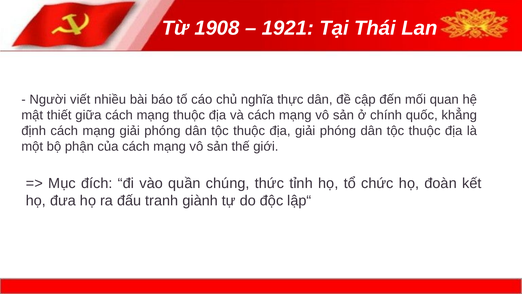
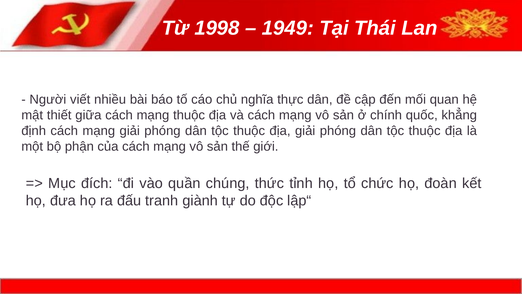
1908: 1908 -> 1998 (217, 28)
1921: 1921 -> 1949 (288, 28)
